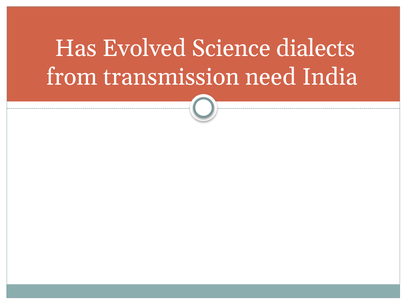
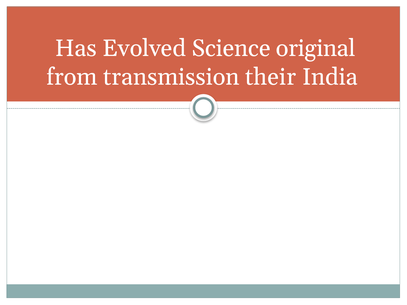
dialects: dialects -> original (316, 48)
need: need -> their (271, 77)
